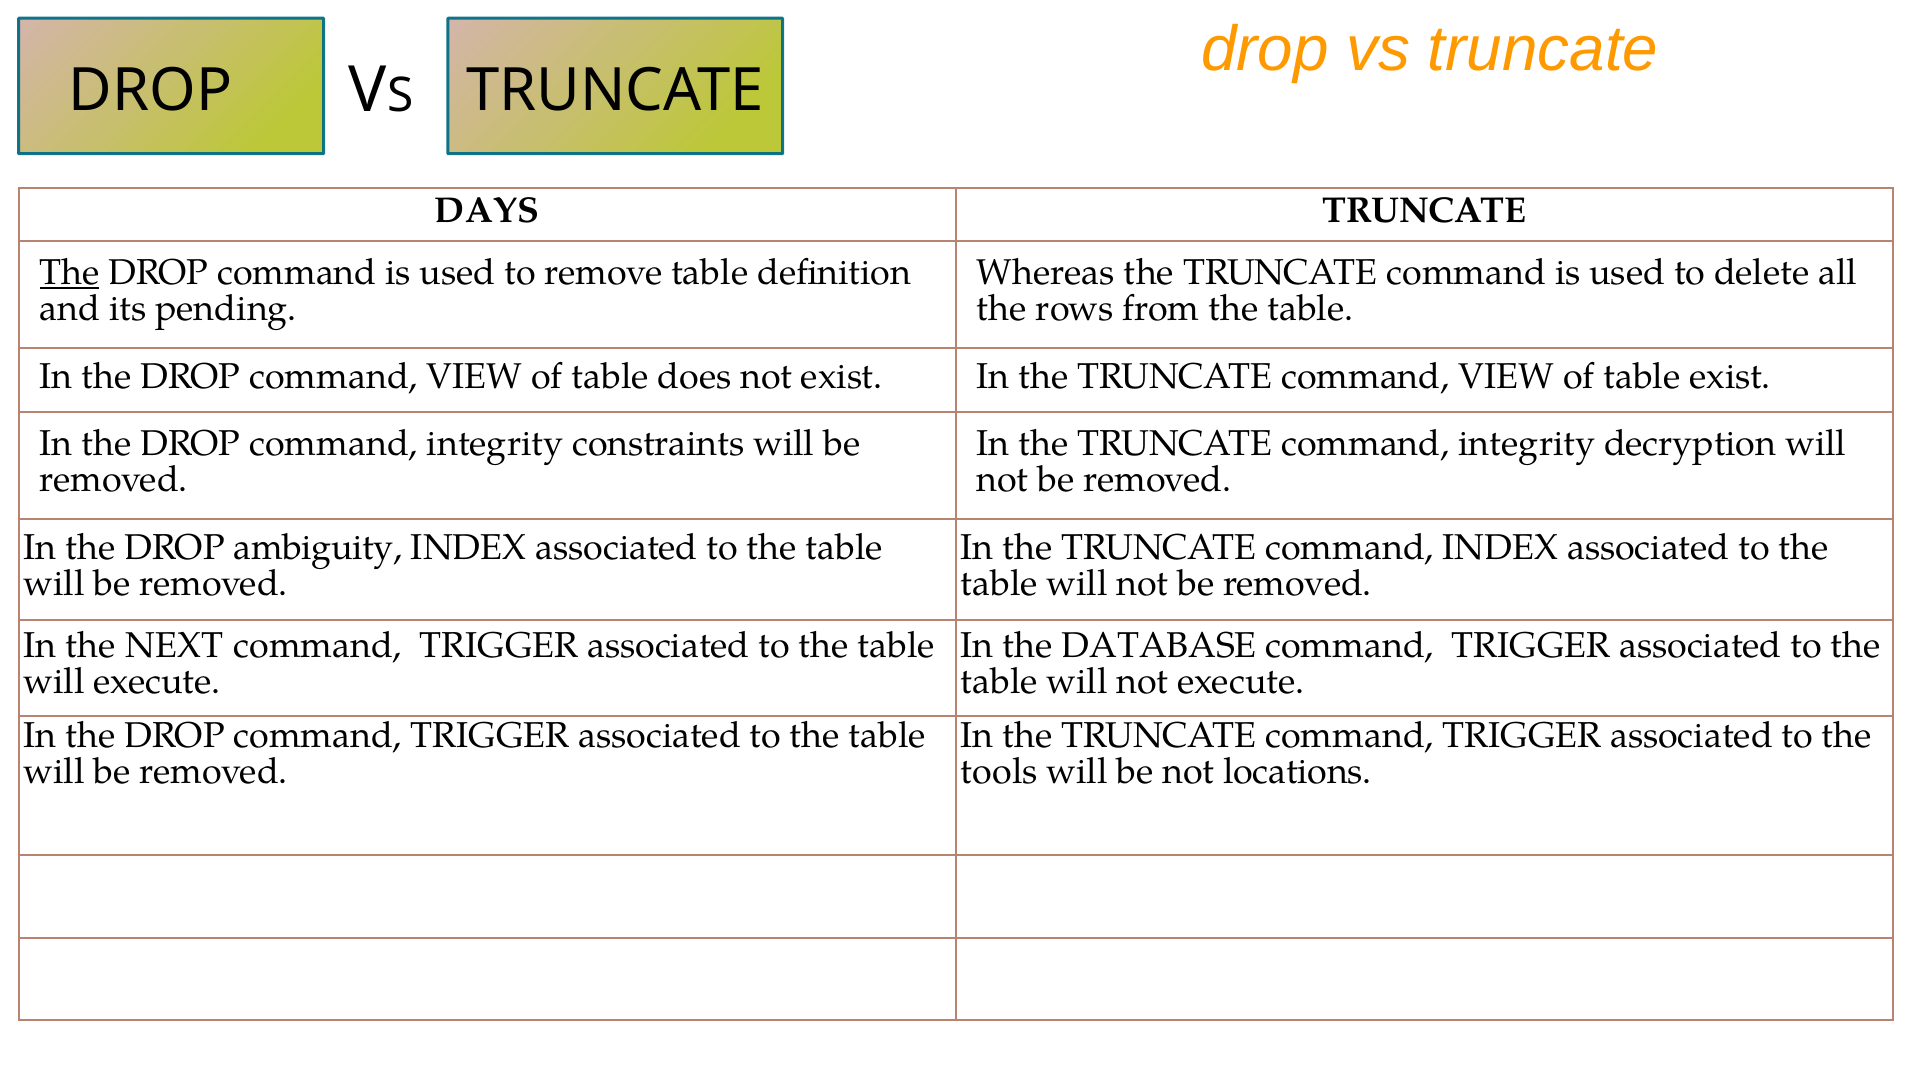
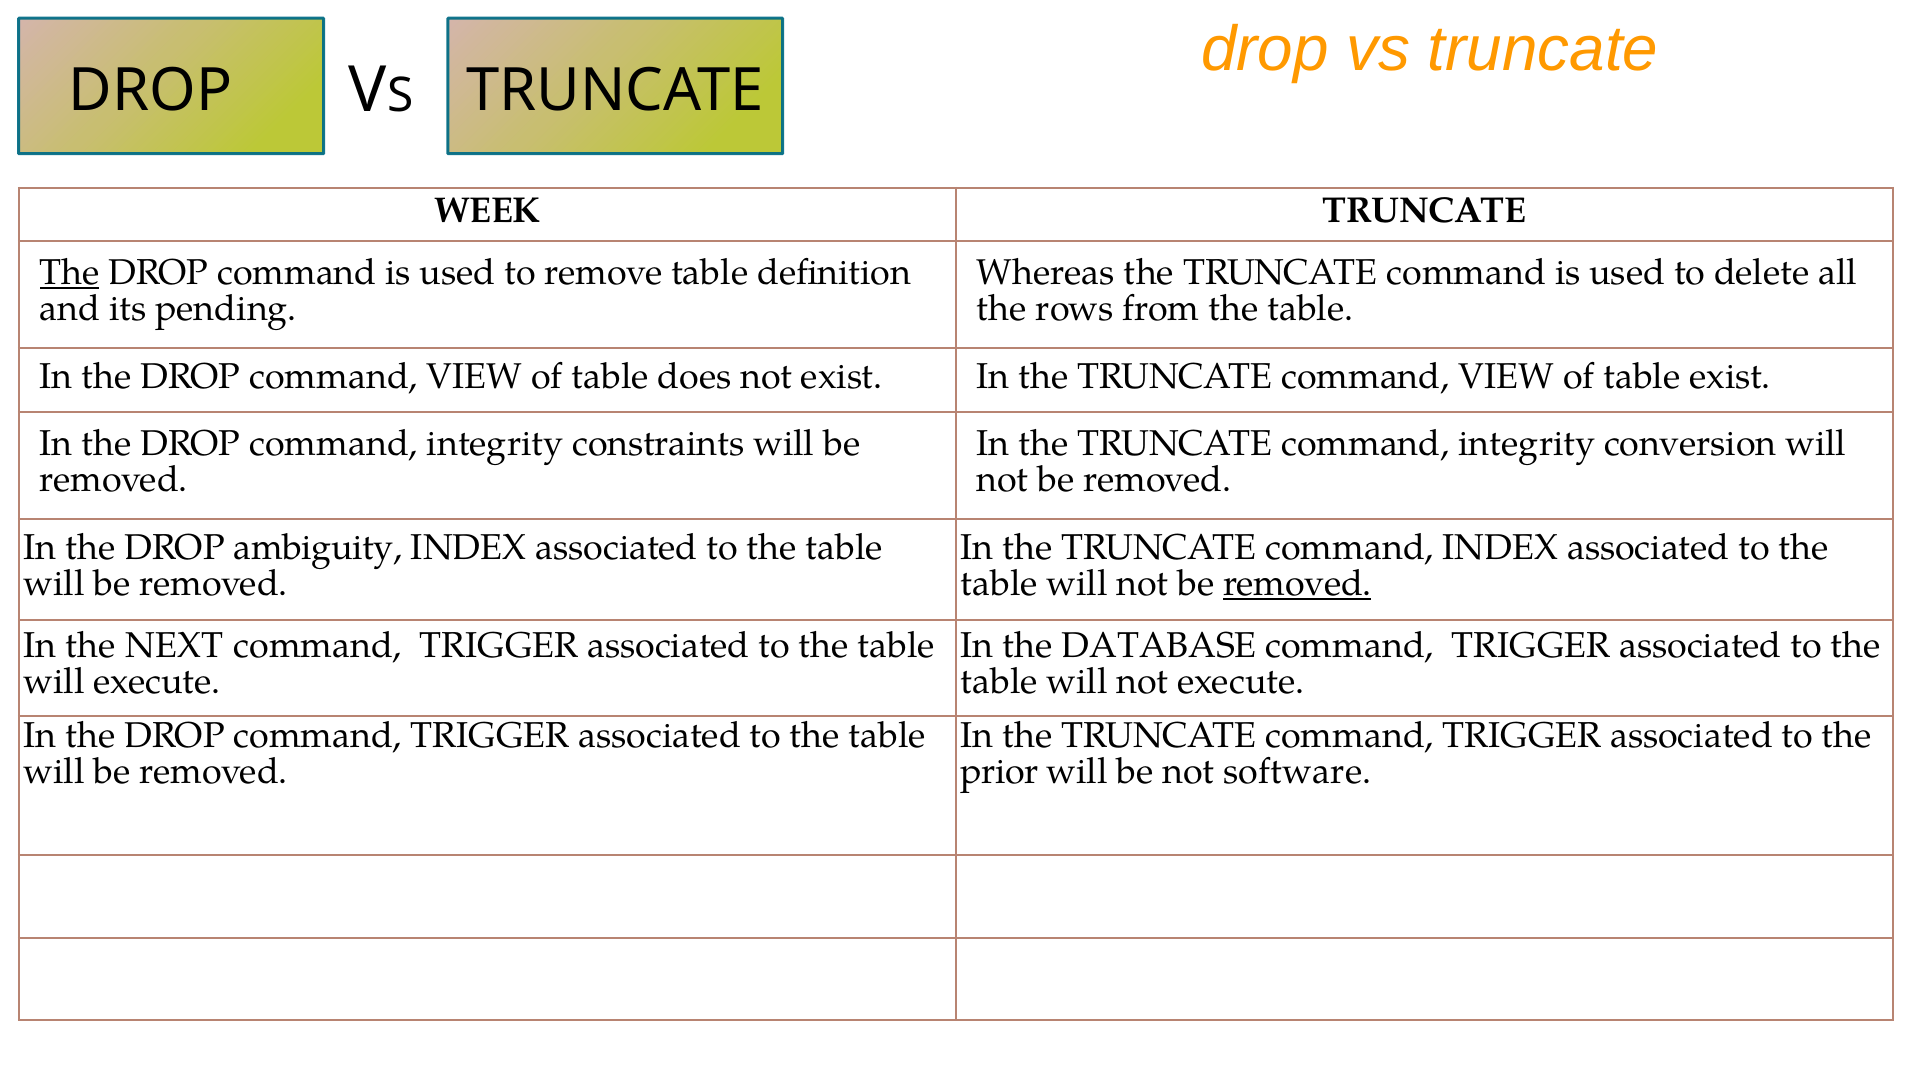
DAYS: DAYS -> WEEK (487, 211)
decryption: decryption -> conversion (1690, 444)
removed underline: none -> present (1297, 583)
tools: tools -> prior (1000, 771)
locations: locations -> software (1297, 771)
